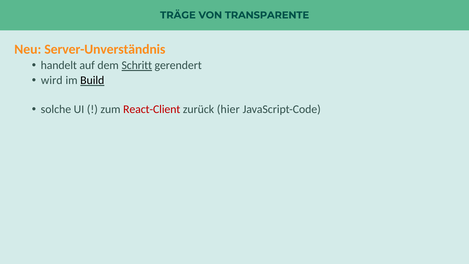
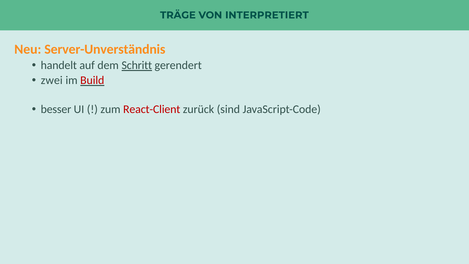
TRANSPARENTE: TRANSPARENTE -> INTERPRETIERT (267, 15)
wird: wird -> zwei (52, 80)
Build colour: black -> red (92, 80)
solche: solche -> besser (56, 109)
hier: hier -> sind (228, 109)
